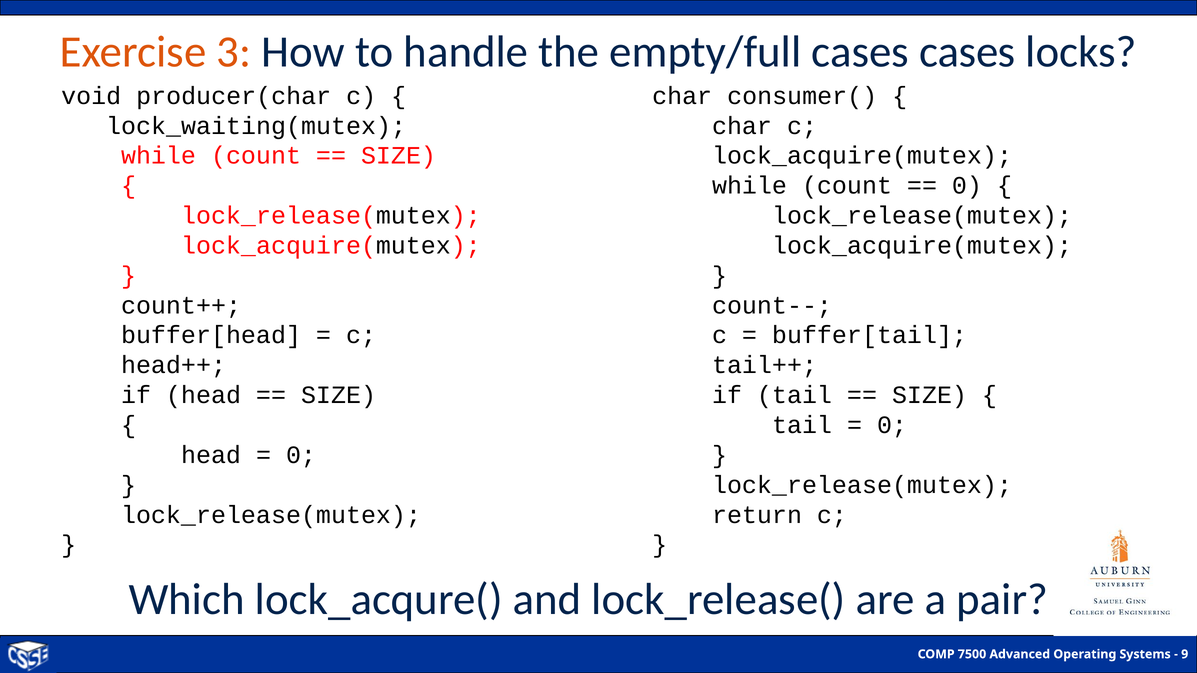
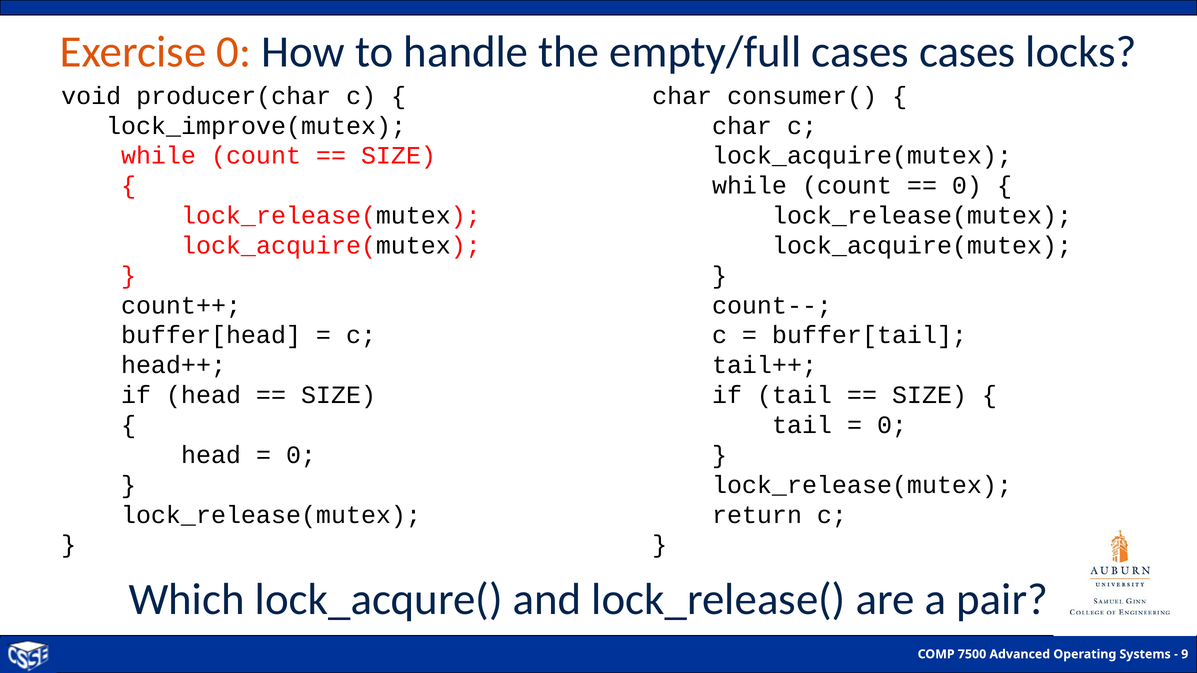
Exercise 3: 3 -> 0 (234, 52)
lock_waiting(mutex: lock_waiting(mutex -> lock_improve(mutex (256, 126)
